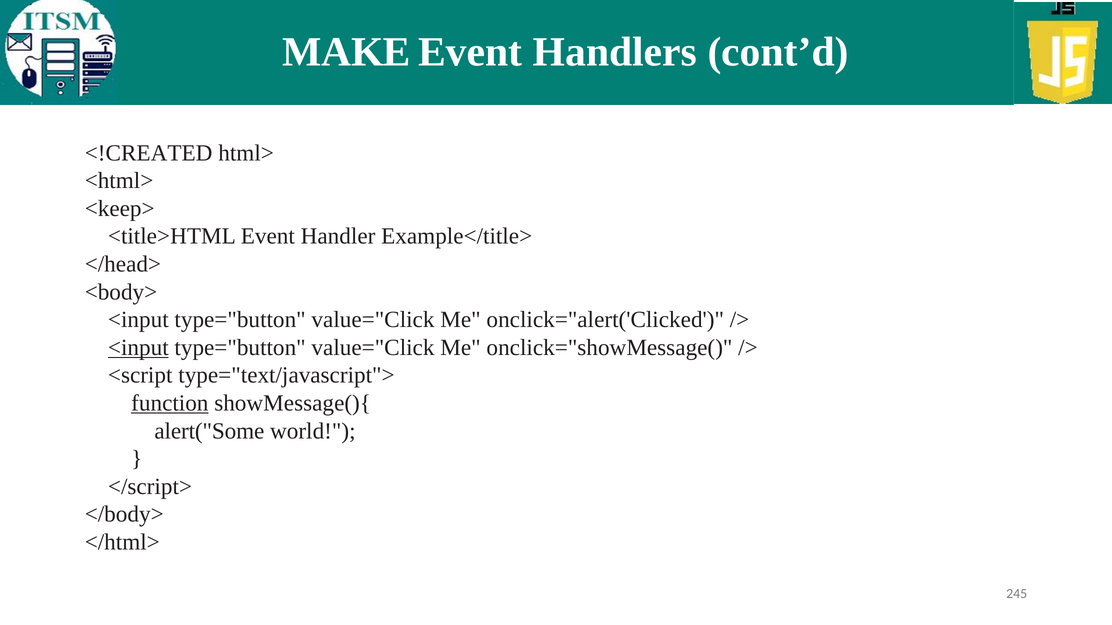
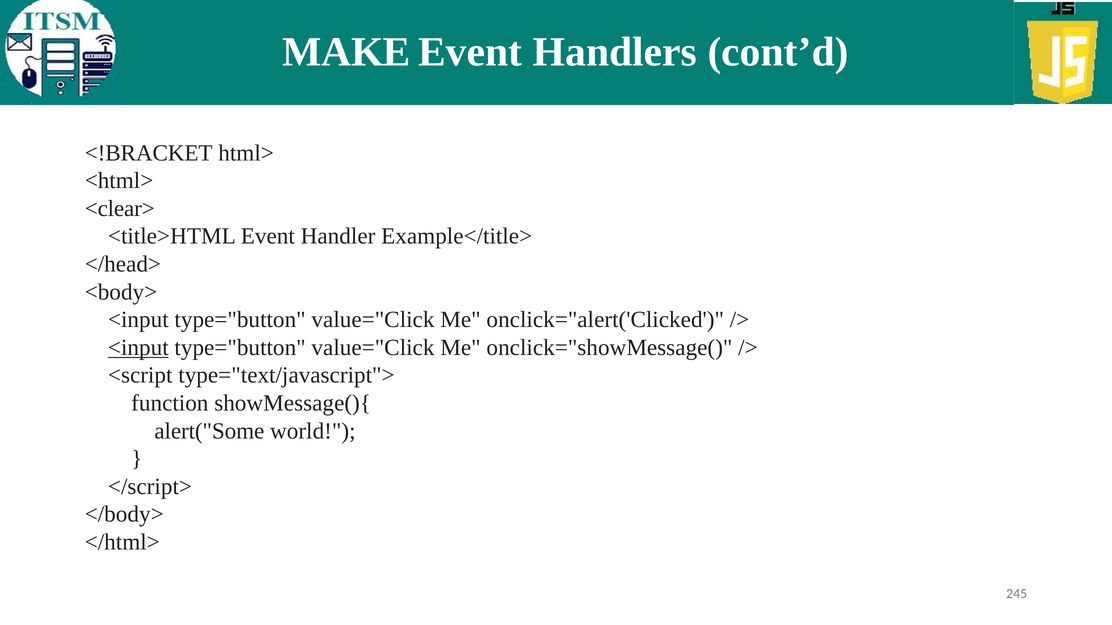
<!CREATED: <!CREATED -> <!BRACKET (149, 153)
<keep>: <keep> -> <clear> (120, 209)
function underline: present -> none (170, 403)
